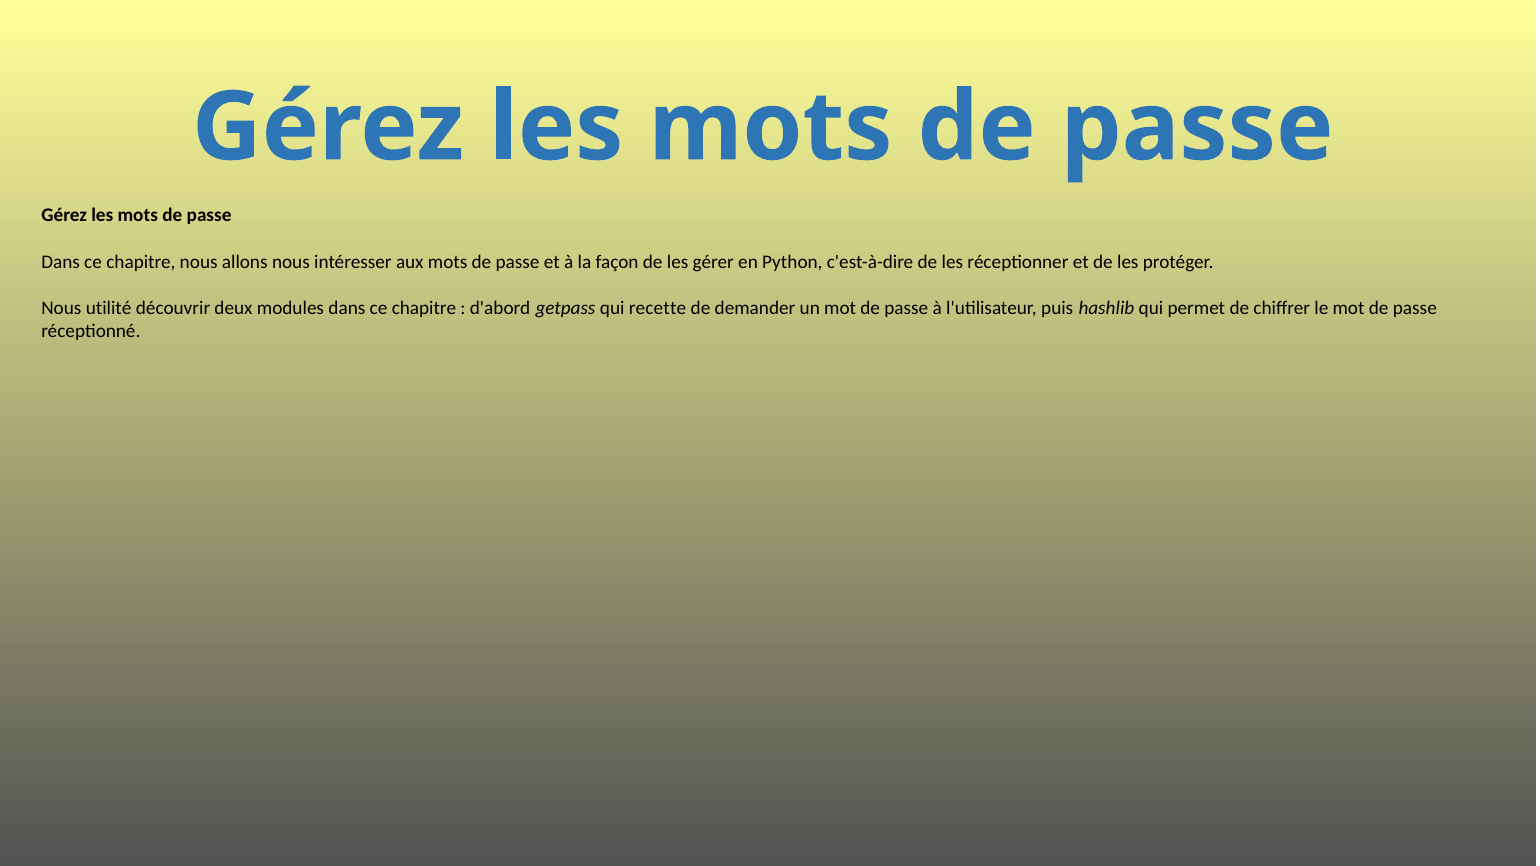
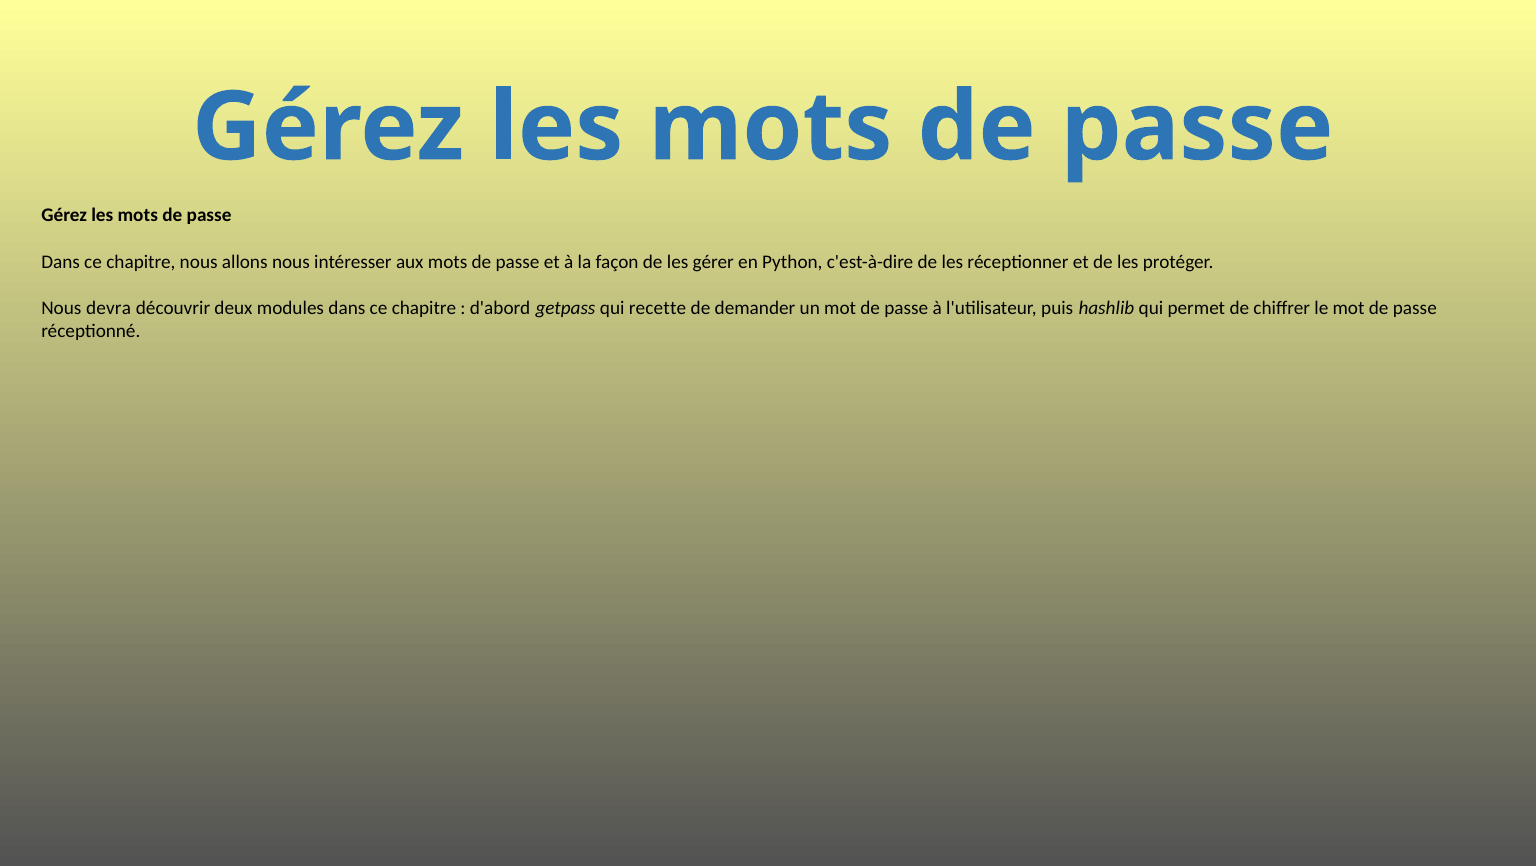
utilité: utilité -> devra (109, 308)
